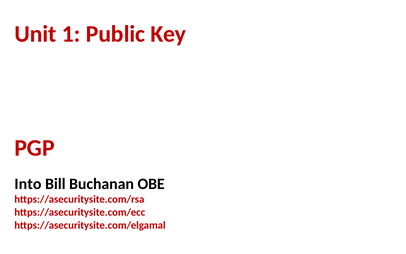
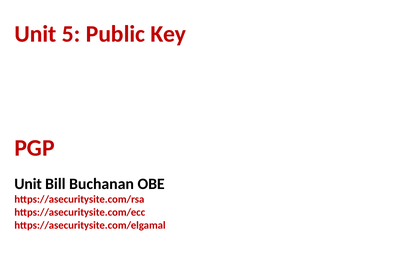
1: 1 -> 5 (71, 34)
Into: Into -> Unit (28, 184)
